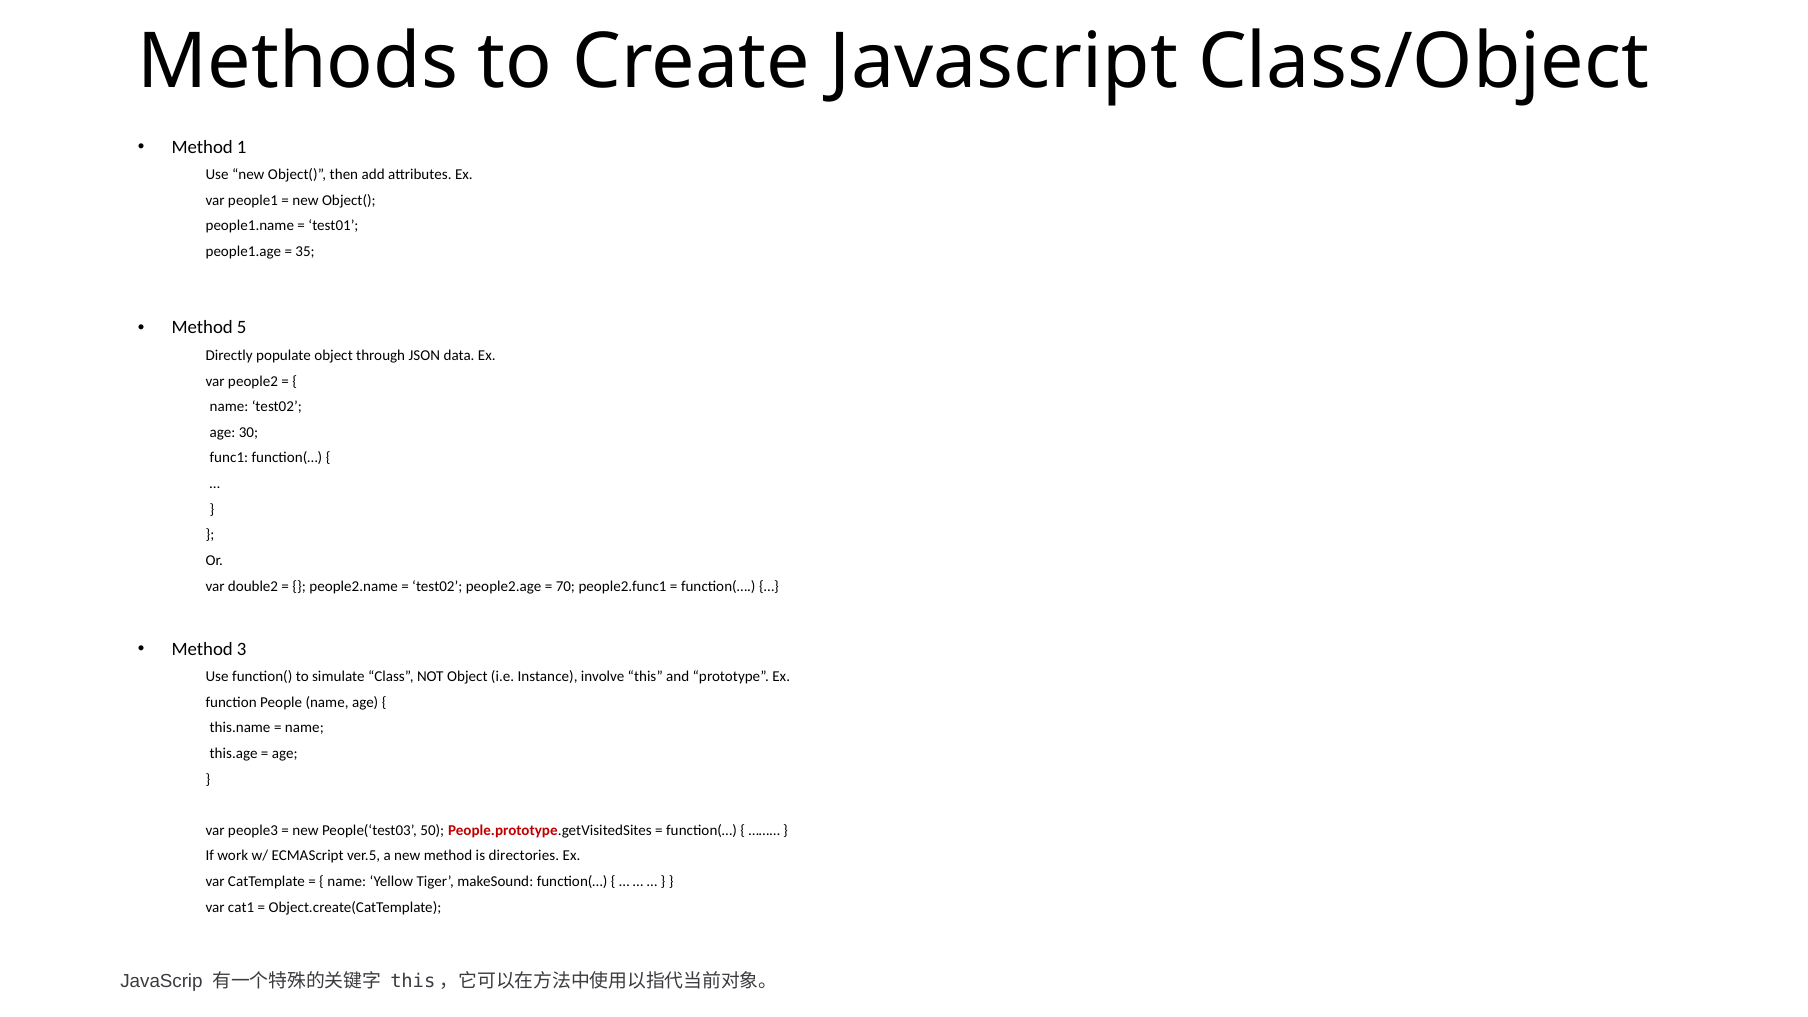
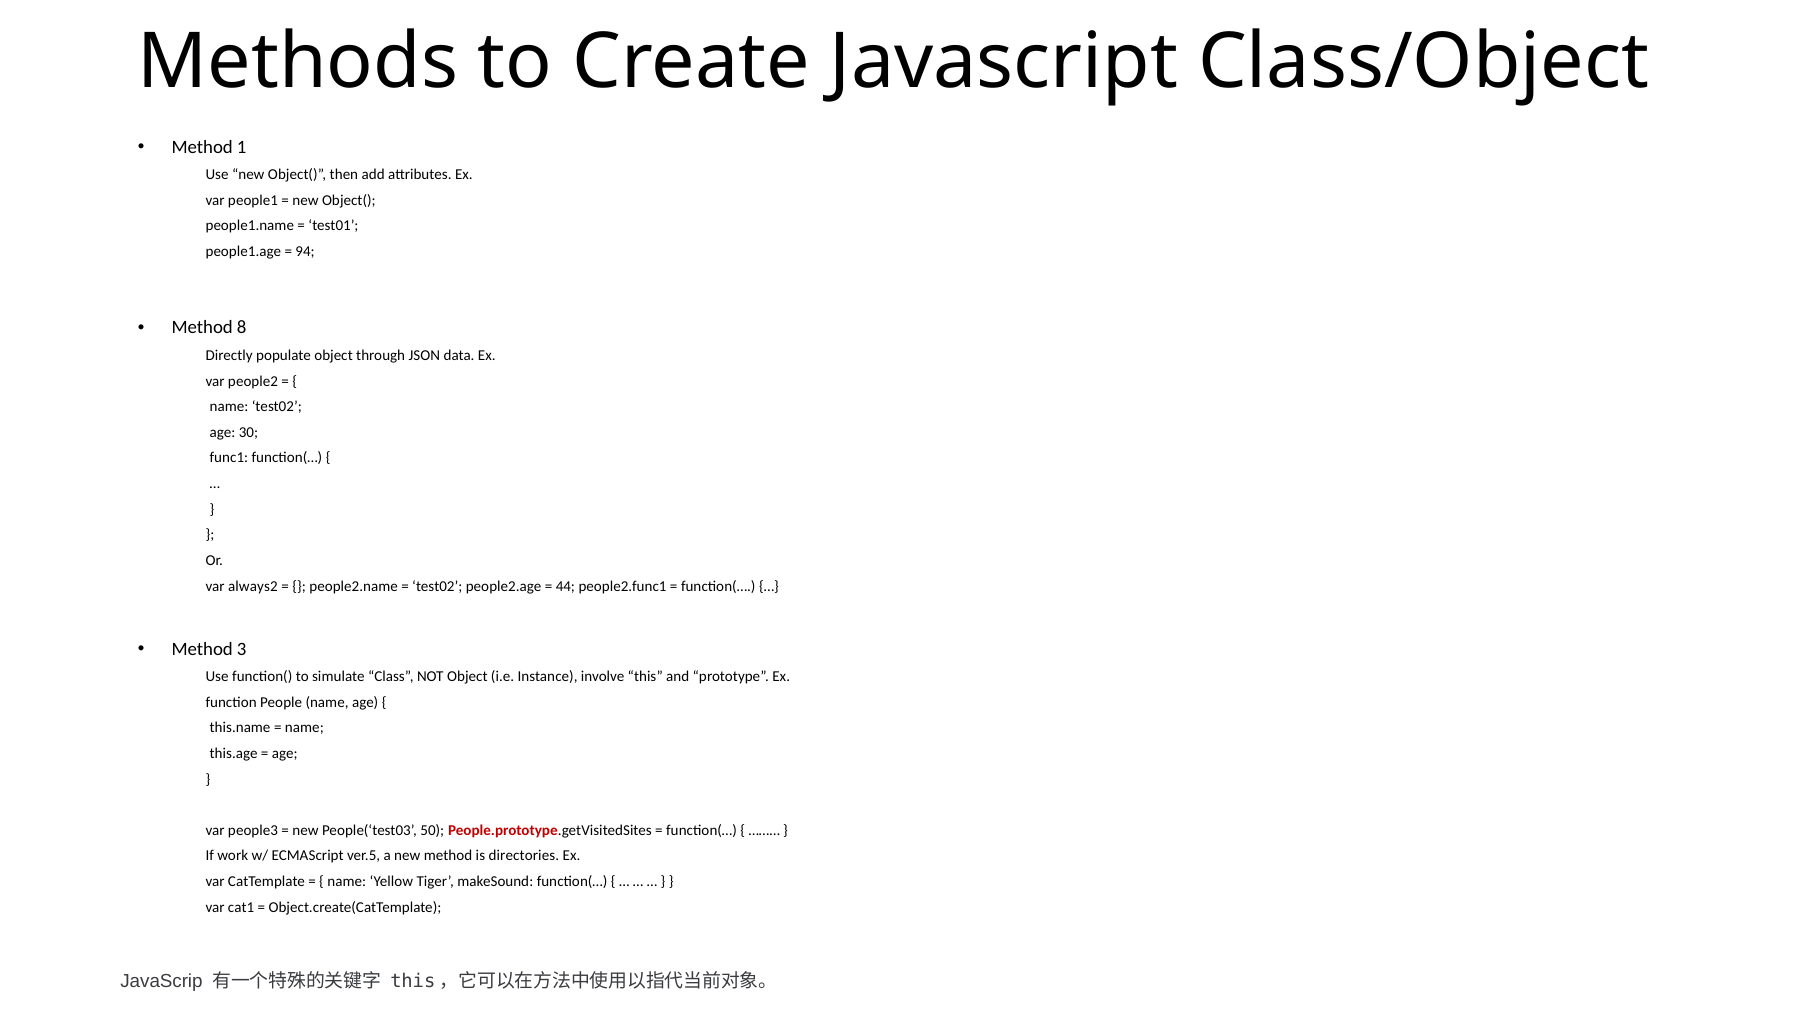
35: 35 -> 94 (305, 251)
5: 5 -> 8 (242, 328)
double2: double2 -> always2 (253, 586)
70: 70 -> 44 (565, 586)
